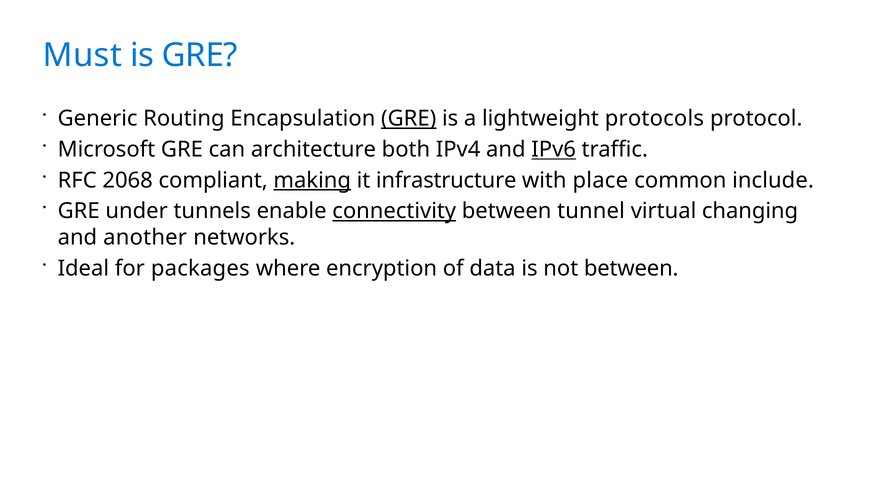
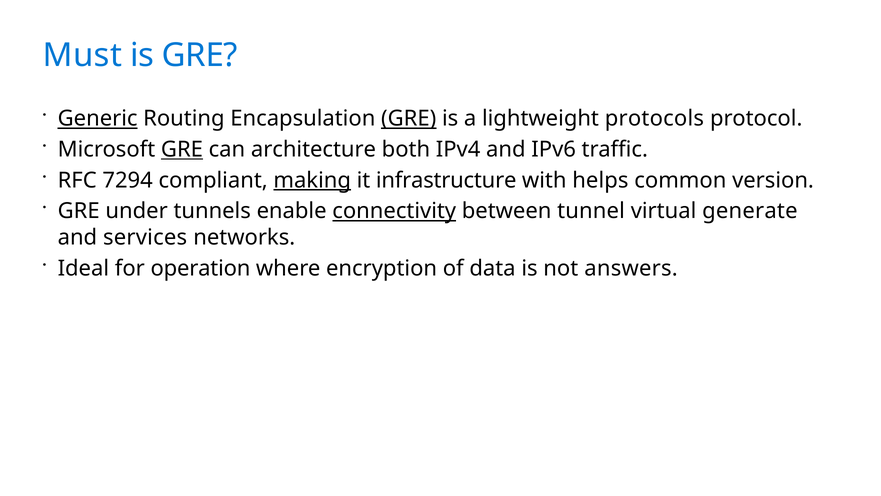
Generic underline: none -> present (98, 119)
GRE underline: none -> present (182, 149)
IPv6 underline: present -> none (554, 149)
2068: 2068 -> 7294 (128, 180)
place: place -> helps (600, 180)
include: include -> version (773, 180)
changing: changing -> generate (750, 211)
another: another -> services (145, 237)
packages: packages -> operation (200, 268)
not between: between -> answers (631, 268)
